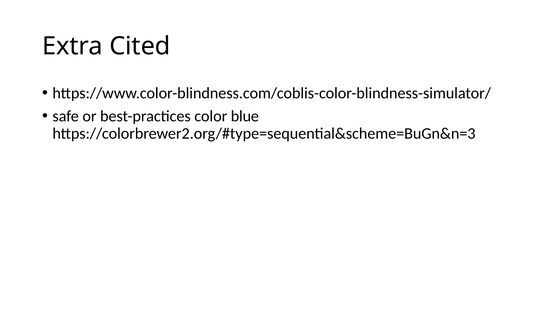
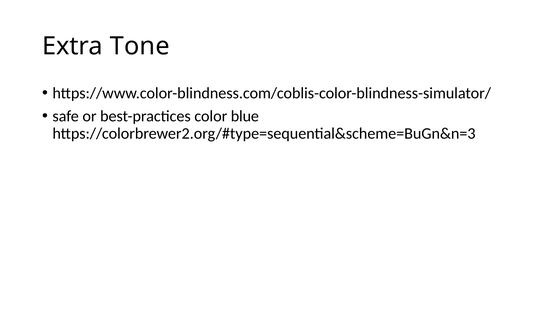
Cited: Cited -> Tone (140, 46)
